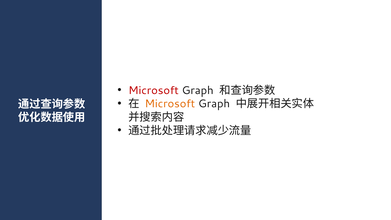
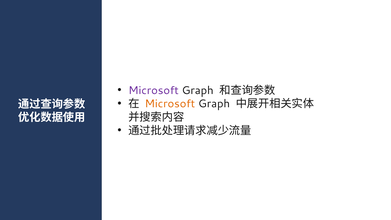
Microsoft colour: red -> purple (153, 90)
